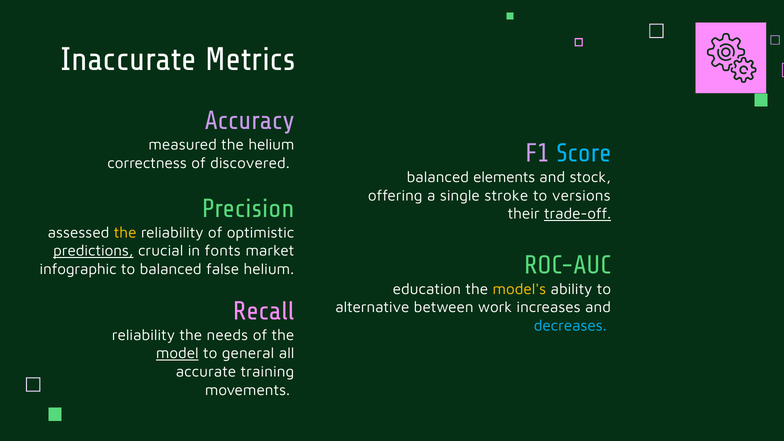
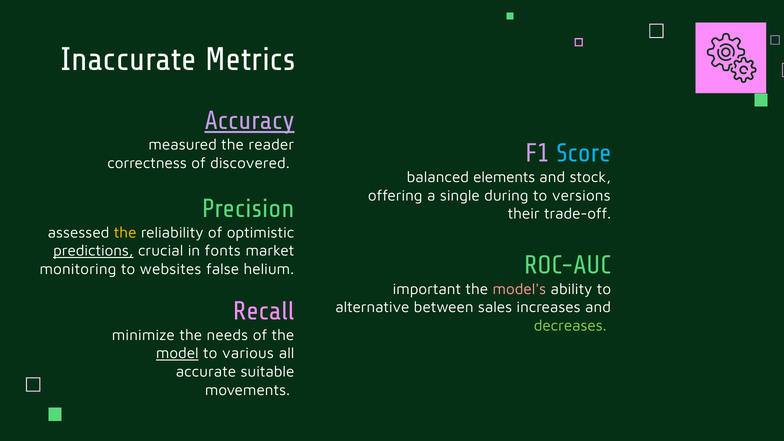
Accuracy underline: none -> present (250, 121)
the helium: helium -> reader (271, 145)
stroke: stroke -> during (506, 196)
trade-off underline: present -> none (578, 214)
infographic: infographic -> monitoring (78, 269)
to balanced: balanced -> websites (171, 269)
education: education -> important (427, 289)
model's colour: yellow -> pink (519, 289)
work: work -> sales (495, 307)
decreases colour: light blue -> light green (570, 326)
reliability: reliability -> minimize (143, 335)
general: general -> various (248, 353)
training: training -> suitable (267, 372)
